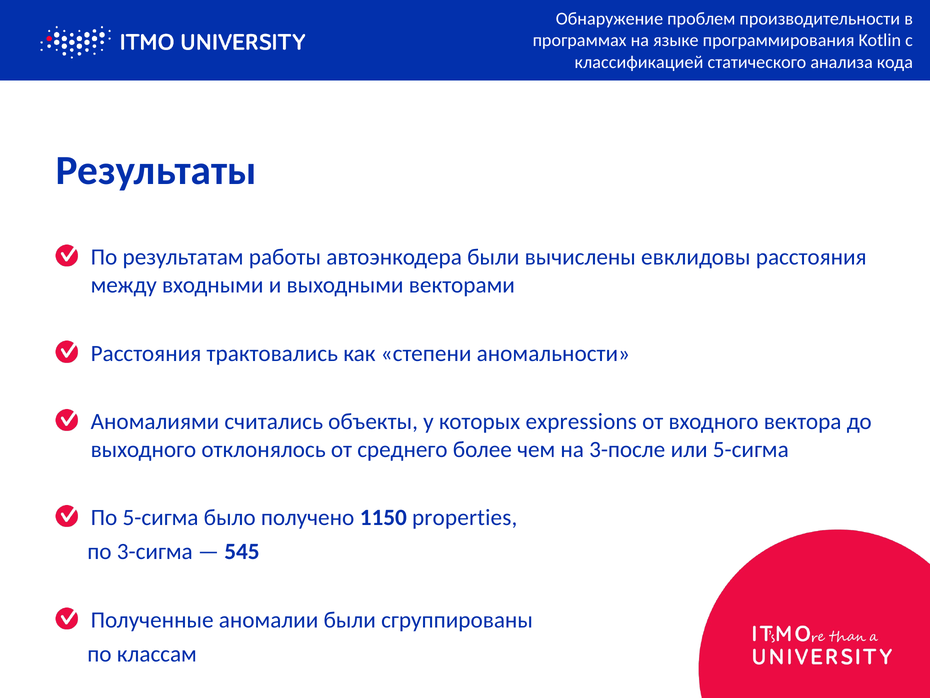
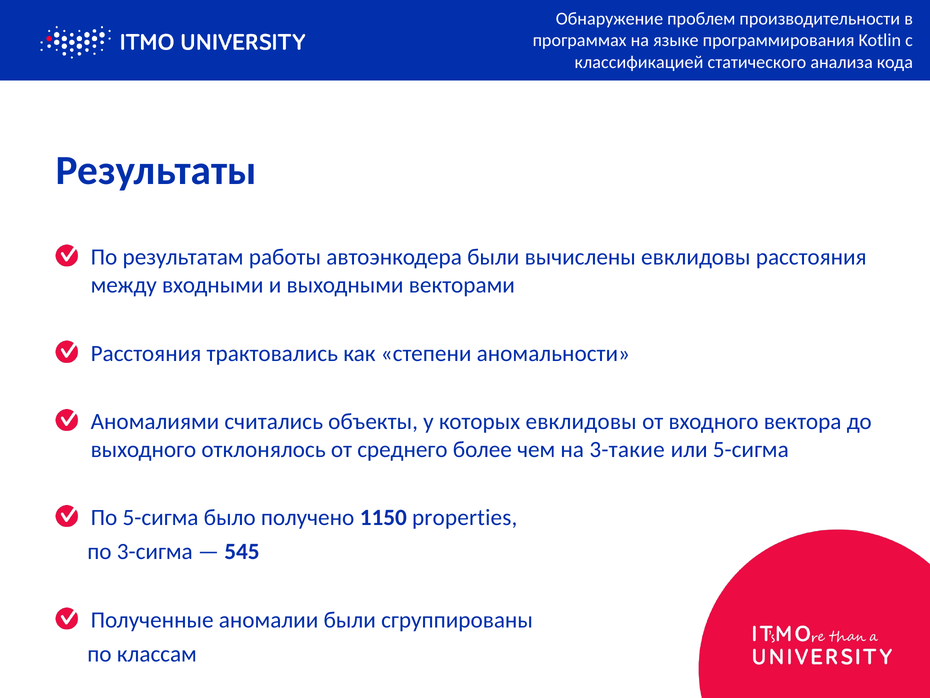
которых expressions: expressions -> евклидовы (581, 421)
3-после: 3-после -> 3-такие (627, 449)
